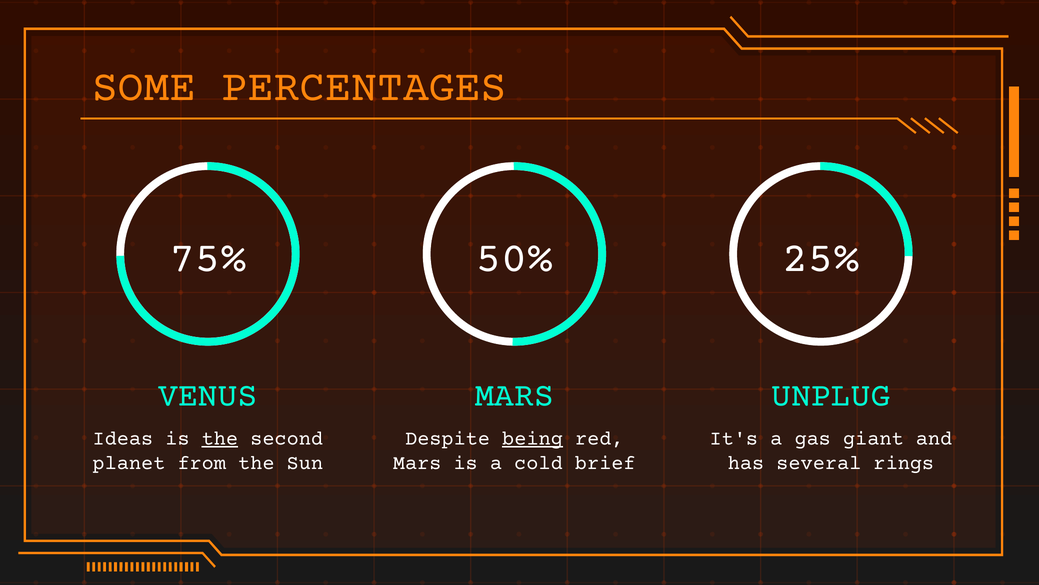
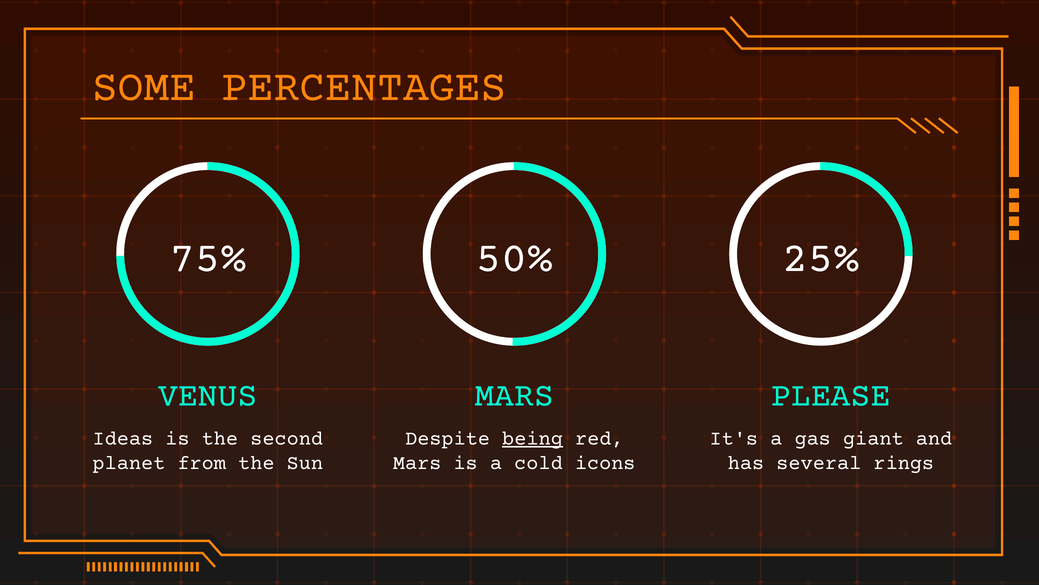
UNPLUG: UNPLUG -> PLEASE (831, 394)
the underline: present -> none (220, 438)
brief: brief -> icons (605, 462)
